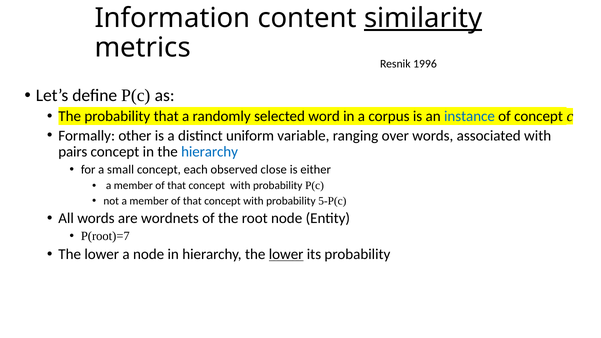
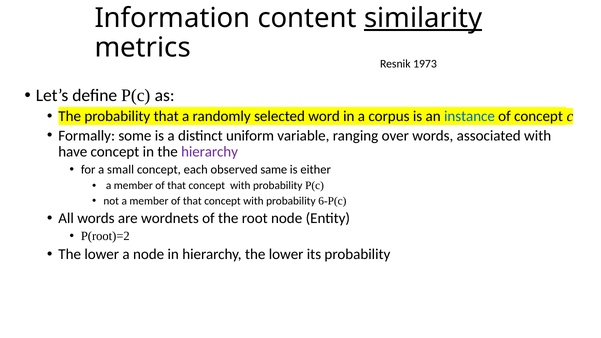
1996: 1996 -> 1973 (425, 64)
other: other -> some (135, 136)
pairs: pairs -> have (73, 152)
hierarchy colour: blue -> purple (210, 152)
close: close -> same (274, 170)
5-P(c: 5-P(c -> 6-P(c (332, 201)
P(root)=7: P(root)=7 -> P(root)=2 (105, 236)
lower underline: present -> none (286, 254)
